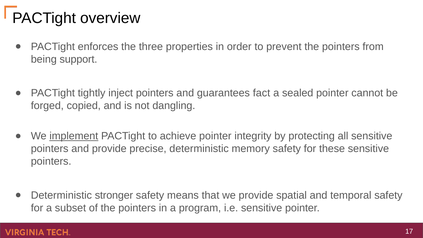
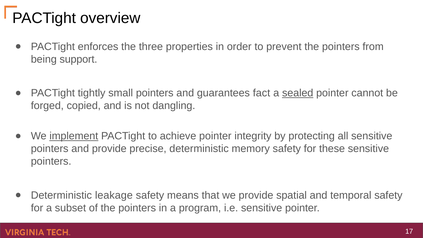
inject: inject -> small (121, 93)
sealed underline: none -> present (298, 93)
stronger: stronger -> leakage (114, 195)
